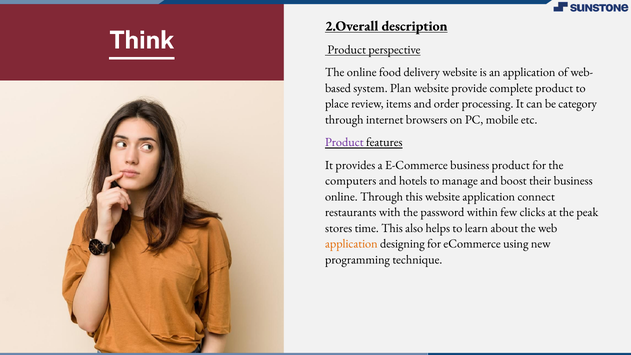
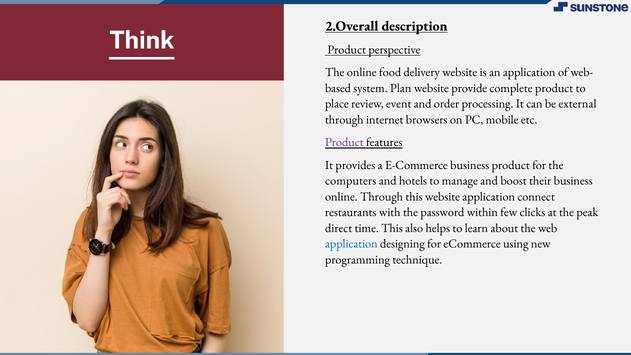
items: items -> event (399, 104)
category: category -> external (578, 104)
stores: stores -> direct (339, 228)
application colour: orange -> blue (351, 244)
